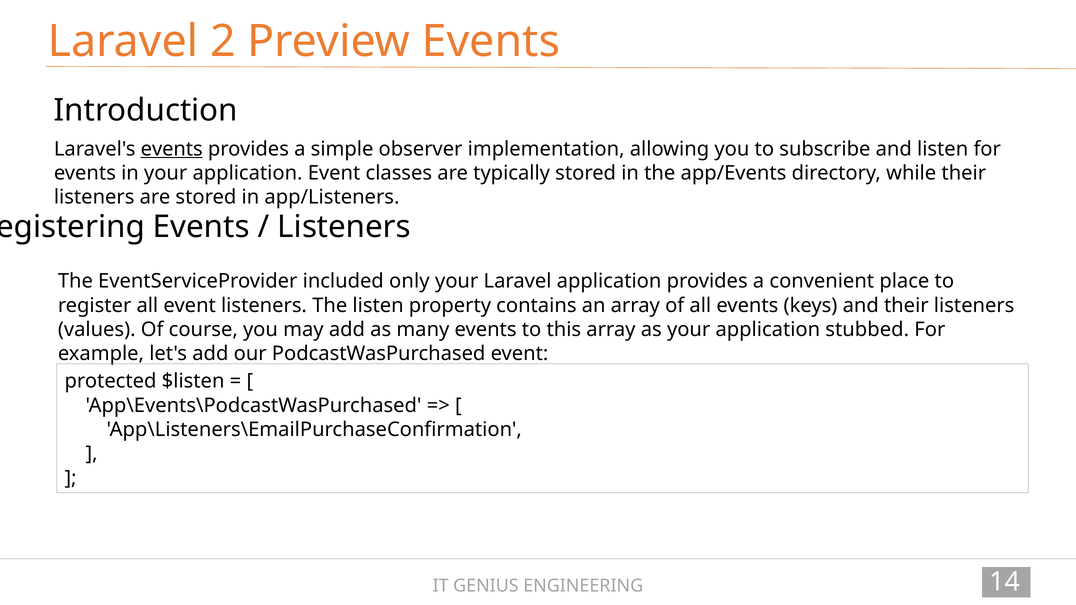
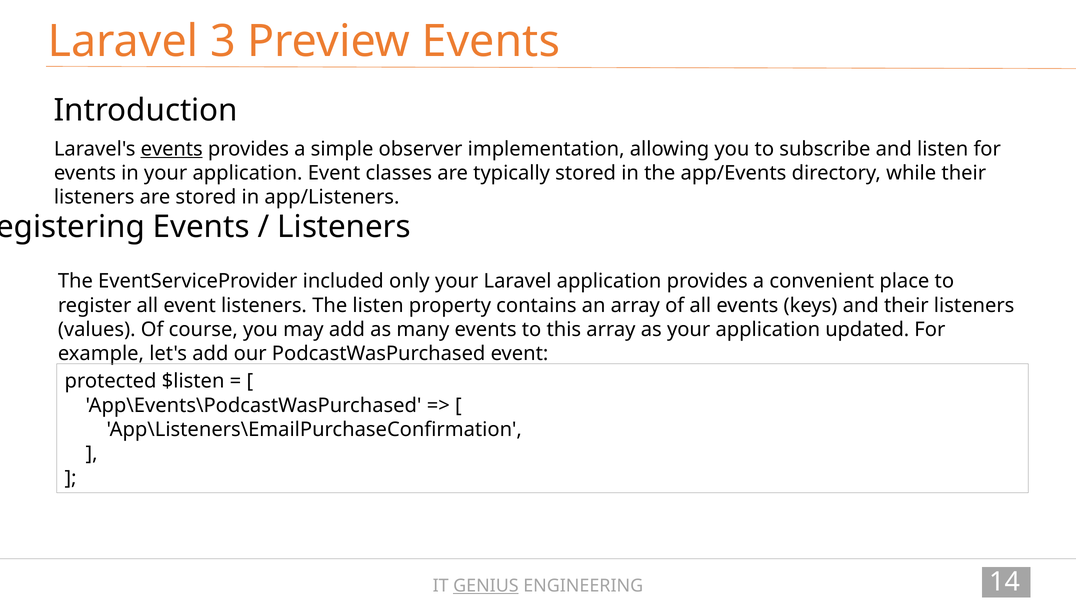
2: 2 -> 3 (223, 42)
stubbed: stubbed -> updated (867, 330)
GENIUS underline: none -> present (486, 586)
